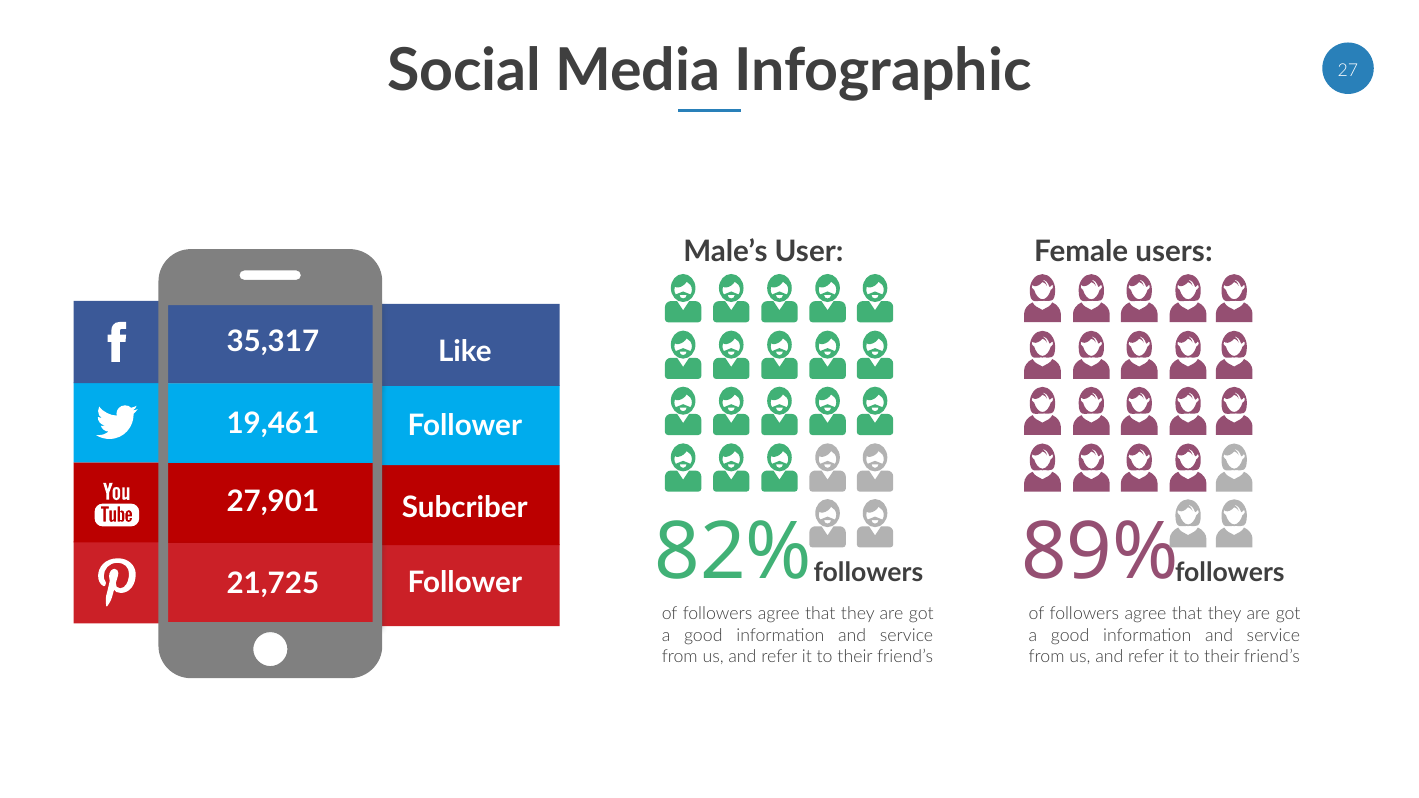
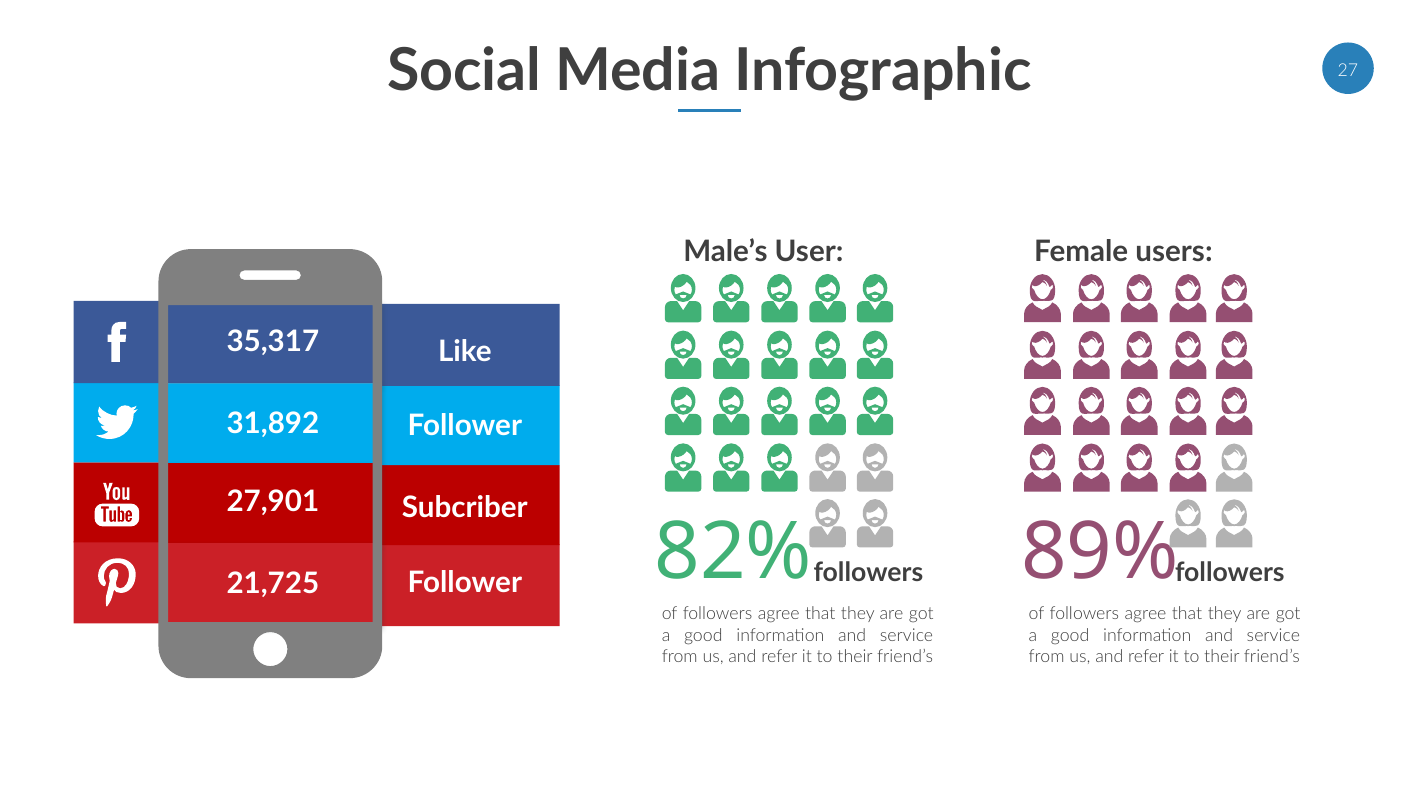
19,461: 19,461 -> 31,892 (273, 424)
